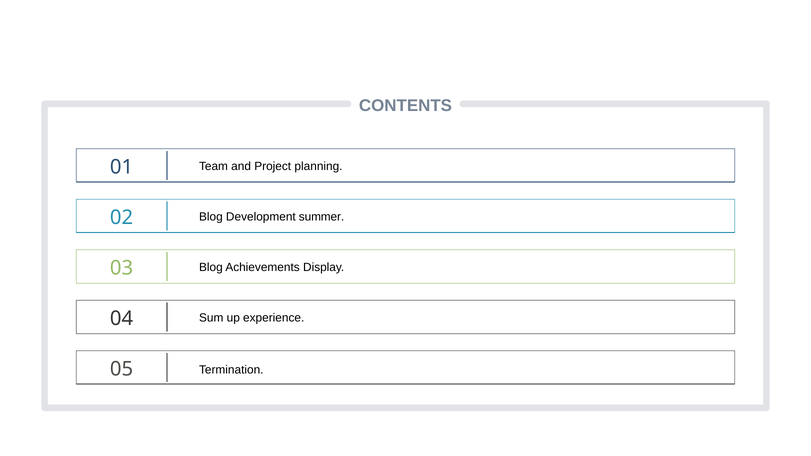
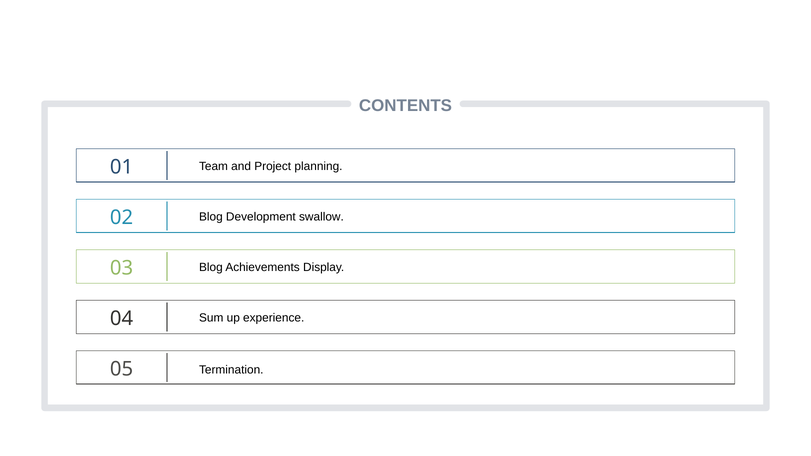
summer: summer -> swallow (321, 217)
